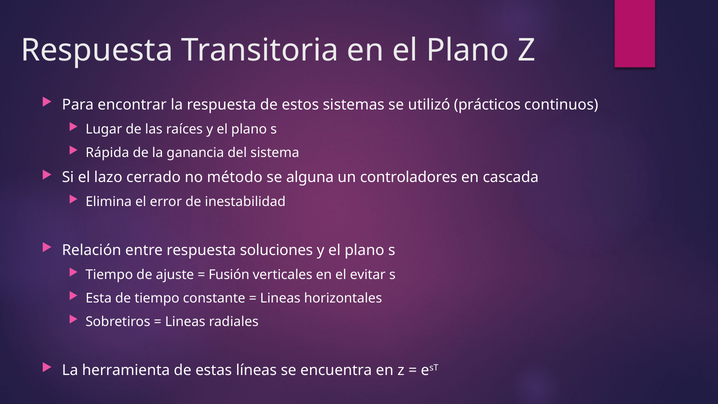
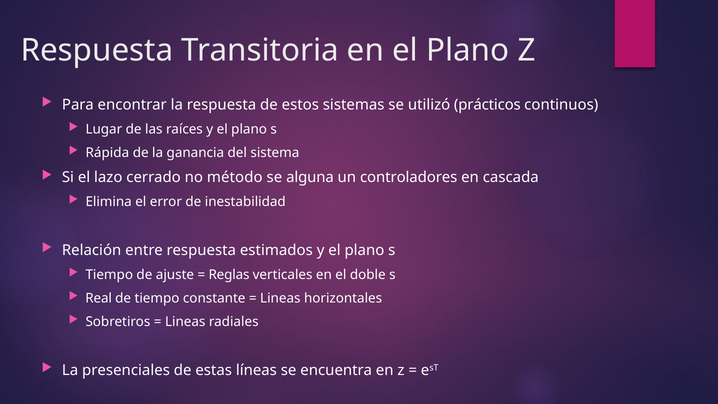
soluciones: soluciones -> estimados (276, 250)
Fusión: Fusión -> Reglas (229, 275)
evitar: evitar -> doble (368, 275)
Esta: Esta -> Real (99, 298)
herramienta: herramienta -> presenciales (126, 370)
